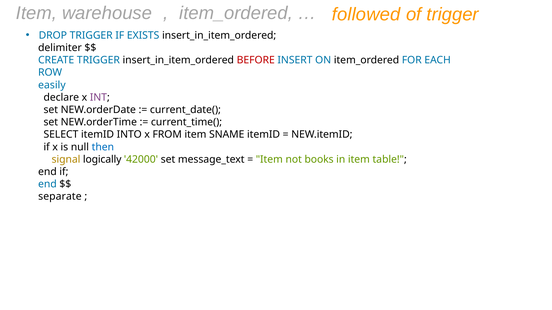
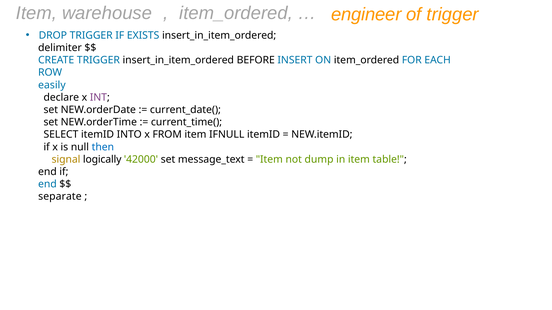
followed: followed -> engineer (366, 14)
BEFORE colour: red -> black (256, 60)
SNAME: SNAME -> IFNULL (227, 135)
books: books -> dump (319, 160)
